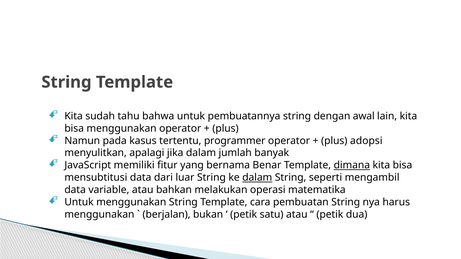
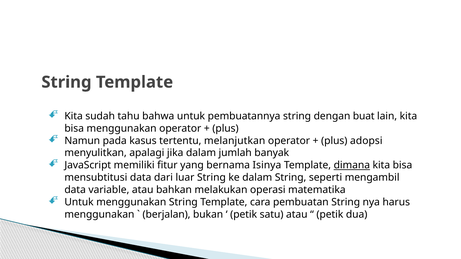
awal: awal -> buat (364, 116)
programmer: programmer -> melanjutkan (235, 141)
Benar: Benar -> Isinya (267, 165)
dalam underline: present -> none (257, 178)
